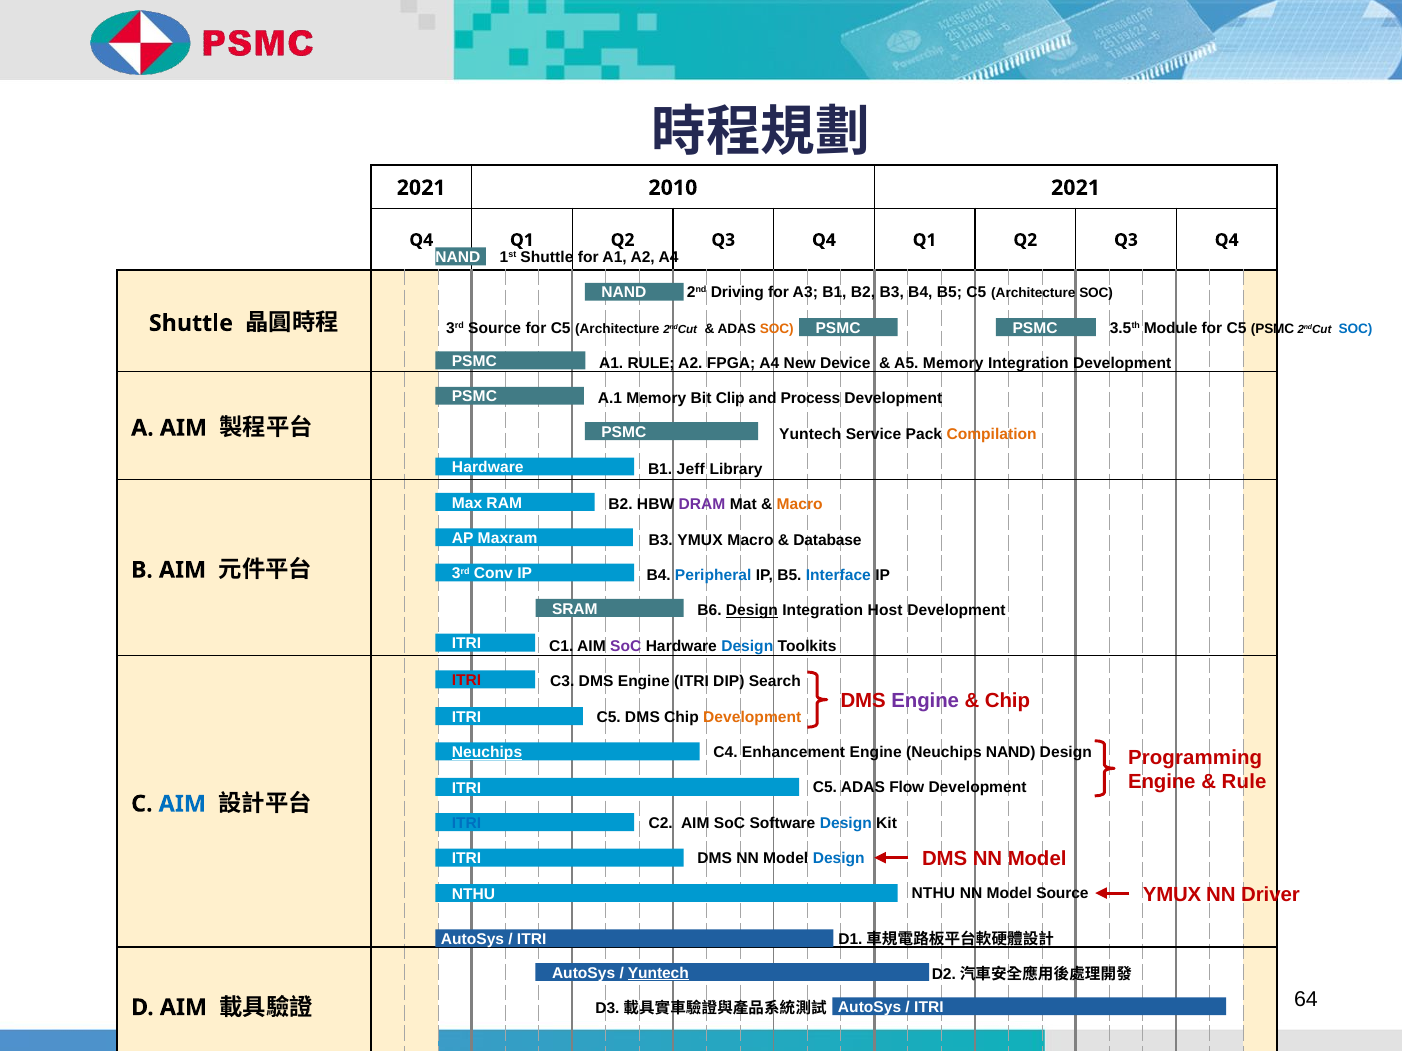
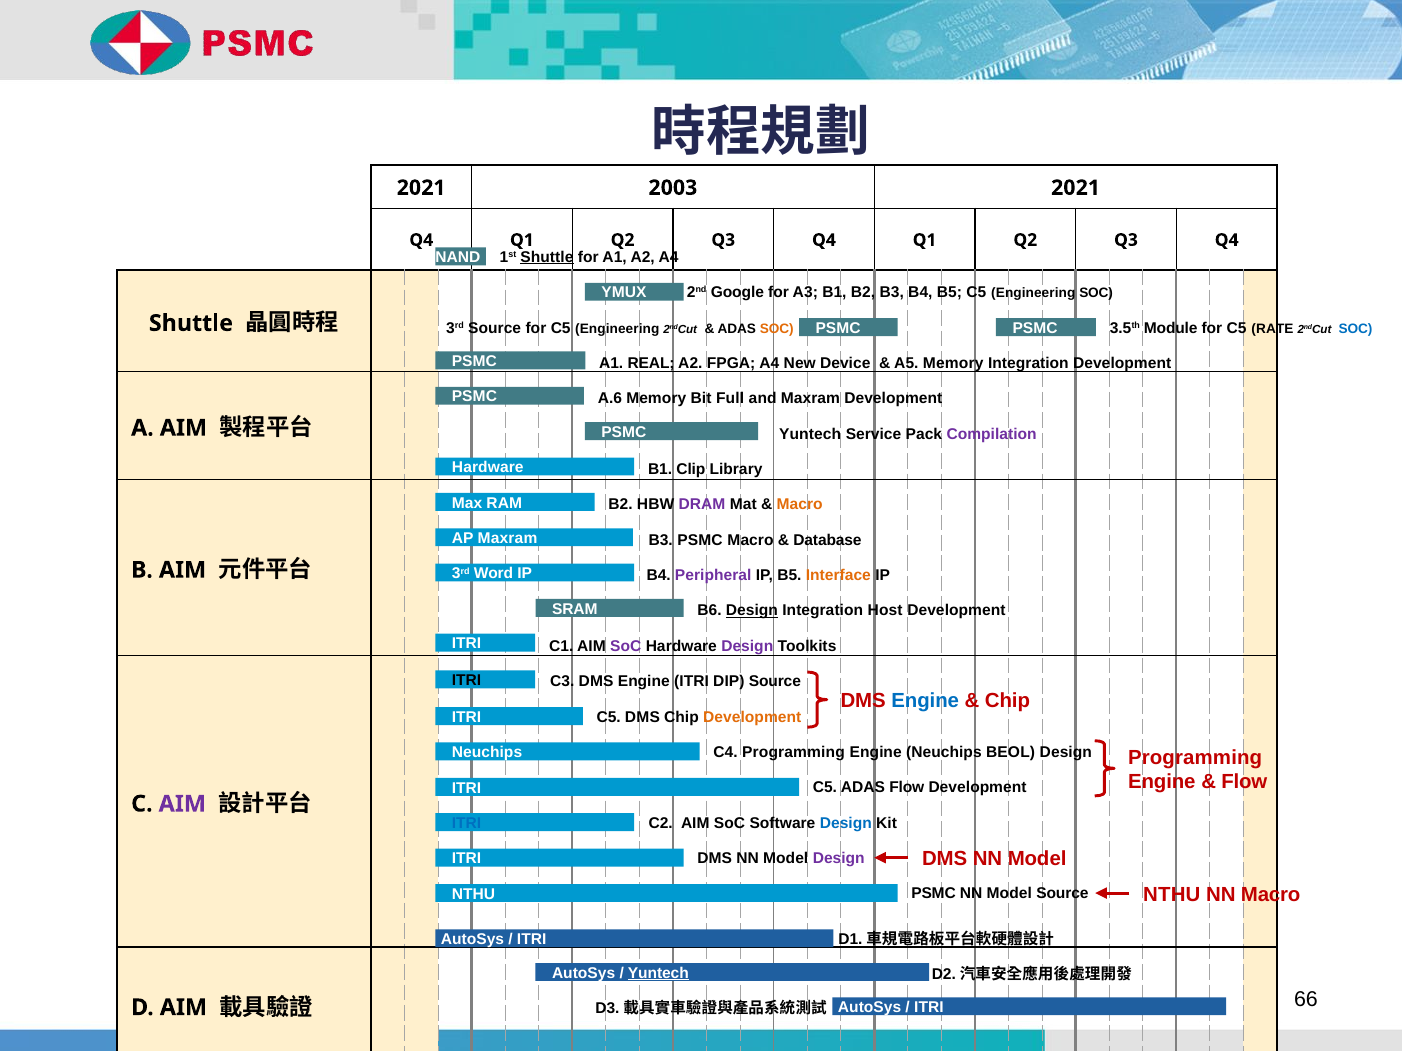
2010: 2010 -> 2003 (673, 188)
Shuttle underline: none -> present (547, 257)
NAND: NAND -> YMUX (624, 293)
Driving: Driving -> Google (737, 293)
B5 C5 Architecture: Architecture -> Engineering (1033, 293)
for C5 Architecture: Architecture -> Engineering (617, 329)
C5 PSMC: PSMC -> RATE (1272, 329)
A1 RULE: RULE -> REAL (651, 363)
A.1: A.1 -> A.6 (610, 399)
Clip: Clip -> Full (730, 399)
and Process: Process -> Maxram (810, 399)
Compilation colour: orange -> purple (992, 434)
Jeff: Jeff -> Clip (691, 470)
B3 YMUX: YMUX -> PSMC (700, 540)
Conv: Conv -> Word (493, 574)
Peripheral colour: blue -> purple (713, 576)
Interface colour: blue -> orange (838, 576)
Design colour: blue -> purple (747, 646)
ITRI colour: red -> black (467, 681)
DIP Search: Search -> Source (775, 682)
Engine colour: purple -> blue (925, 701)
Neuchips underline: present -> none (487, 753)
C4 Enhancement: Enhancement -> Programming (793, 753)
Neuchips NAND: NAND -> BEOL (1011, 753)
Rule: Rule -> Flow (1244, 782)
AIM colour: blue -> purple (182, 804)
Design colour: blue -> purple (839, 859)
YMUX: YMUX -> NTHU (1172, 895)
NN Driver: Driver -> Macro (1271, 895)
NTHU NTHU: NTHU -> PSMC (934, 894)
64: 64 -> 66 (1306, 1000)
